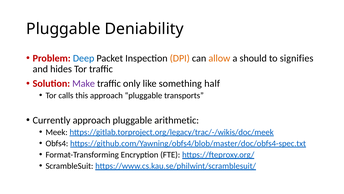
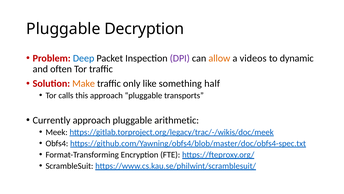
Deniability: Deniability -> Decryption (144, 29)
DPI colour: orange -> purple (180, 58)
should: should -> videos (253, 58)
signifies: signifies -> dynamic (297, 58)
hides: hides -> often (61, 69)
Make colour: purple -> orange (84, 83)
